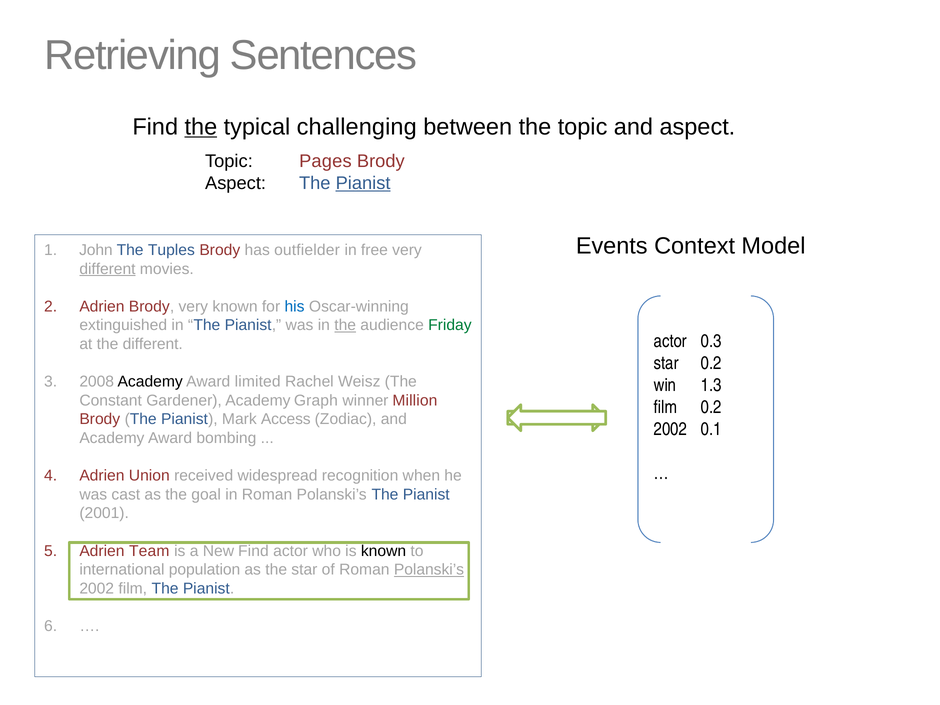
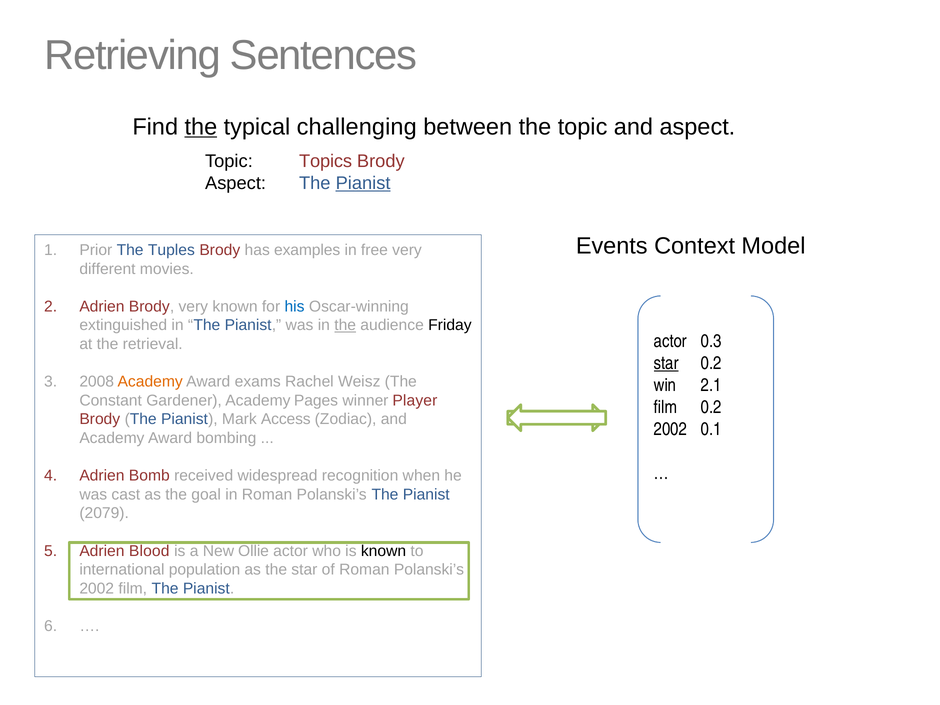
Pages: Pages -> Topics (326, 161)
John: John -> Prior (96, 250)
outfielder: outfielder -> examples (307, 250)
different underline: present -> none (107, 269)
Friday colour: green -> black (450, 325)
the different: different -> retrieval (153, 344)
star underline: none -> present (666, 363)
Academy colour: black -> orange (150, 382)
limited: limited -> exams (258, 382)
1.3: 1.3 -> 2.1 (711, 385)
Graph: Graph -> Pages (316, 400)
Million: Million -> Player (415, 400)
Union: Union -> Bomb (149, 476)
2001: 2001 -> 2079 (104, 513)
Team: Team -> Blood (149, 551)
New Find: Find -> Ollie (254, 551)
Polanski’s underline: present -> none (429, 570)
